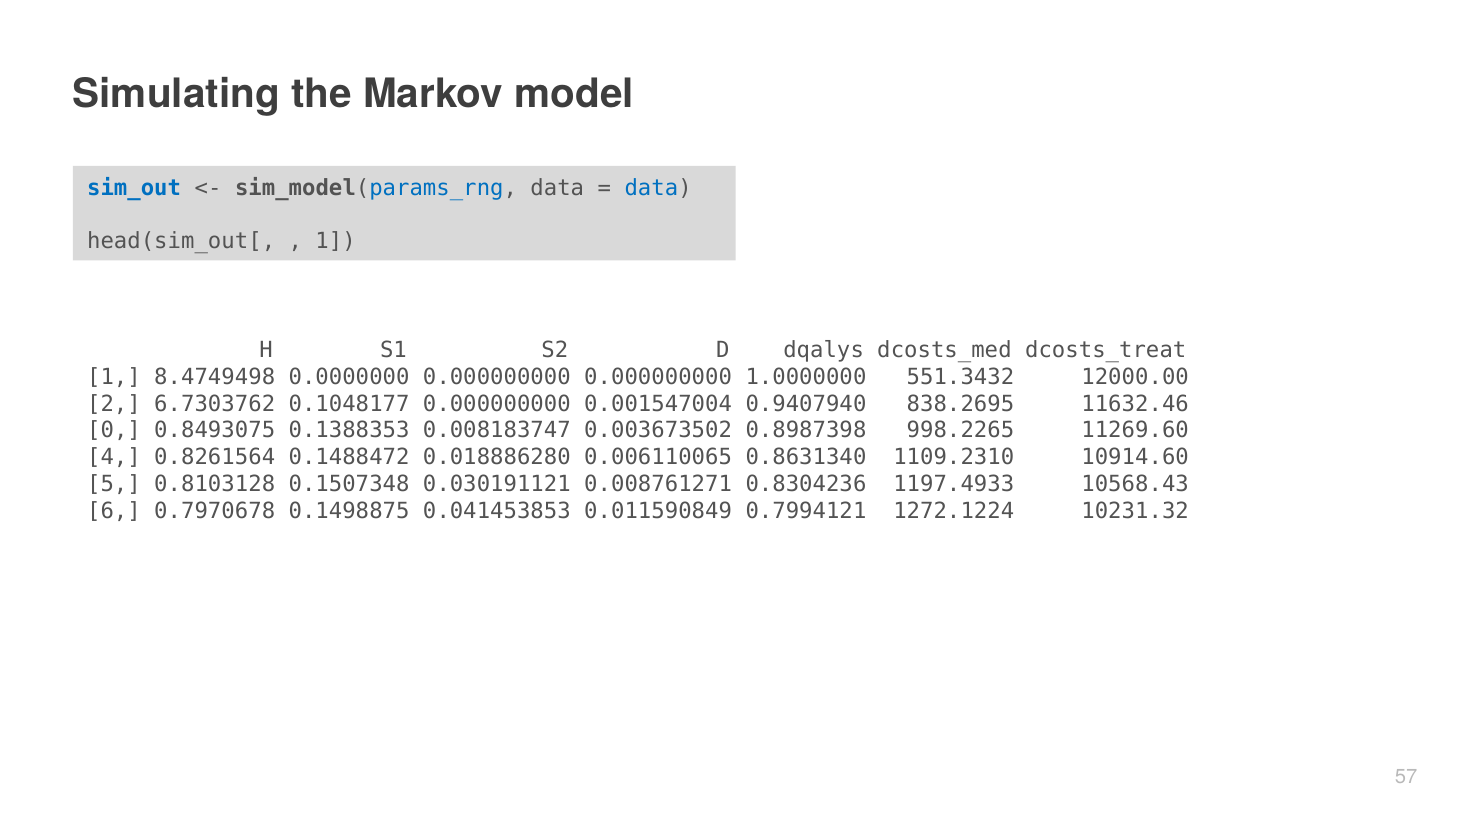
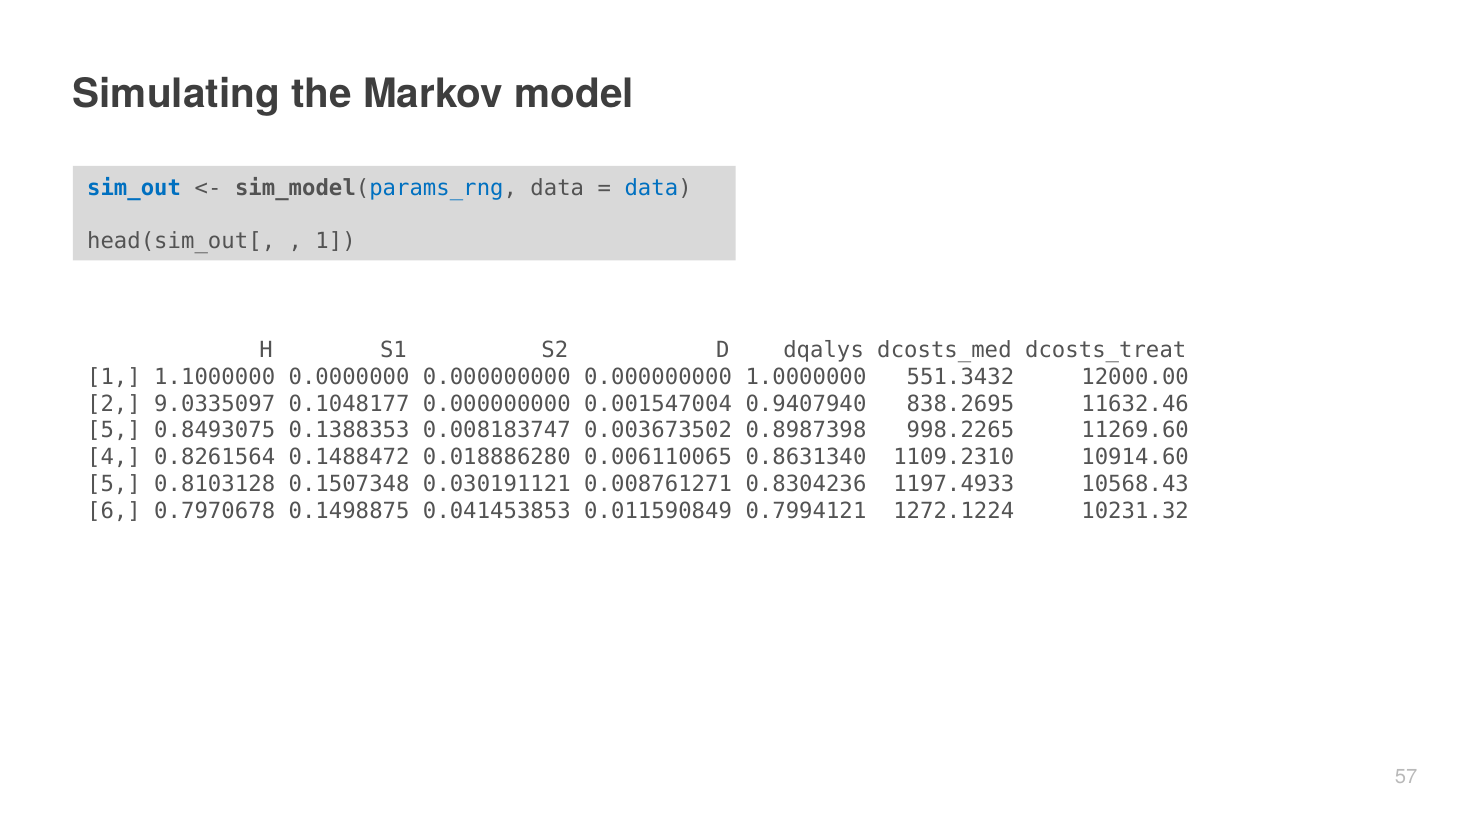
8.4749498: 8.4749498 -> 1.1000000 (215, 377)
6.7303762: 6.7303762 -> 9.0335097 (215, 404)
0: 0 -> 5 (114, 430)
